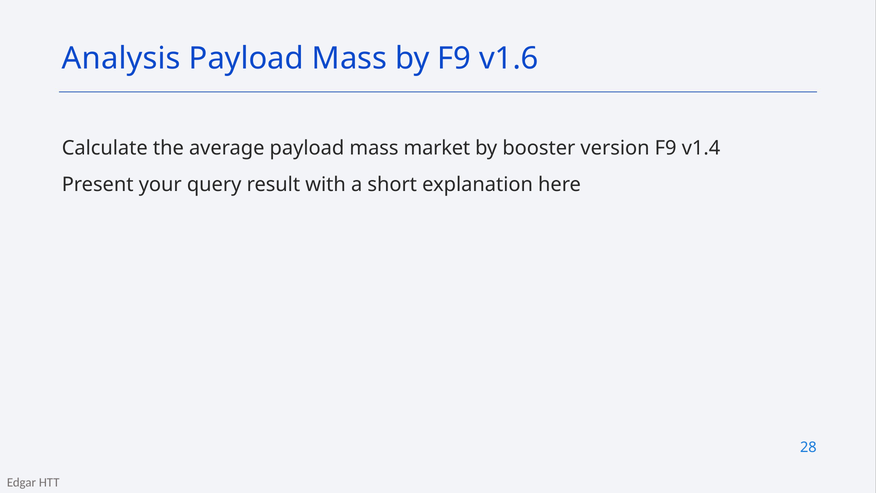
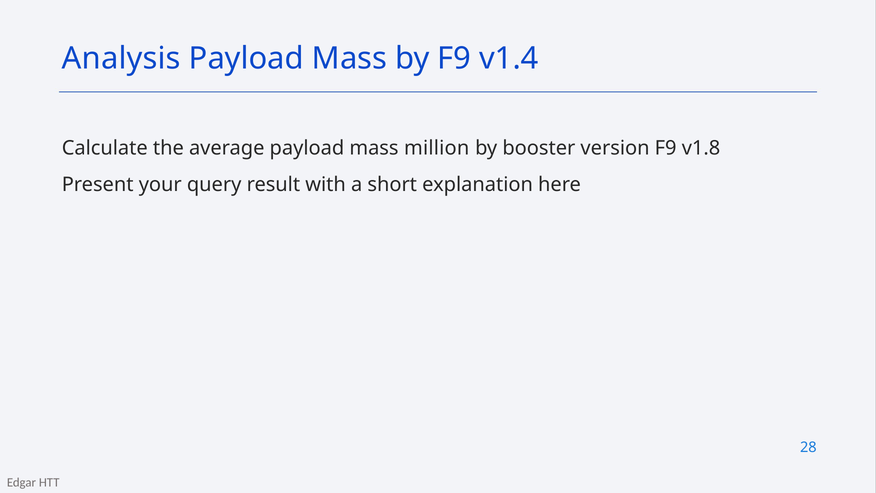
v1.6: v1.6 -> v1.4 (509, 59)
market: market -> million (437, 148)
v1.4: v1.4 -> v1.8 (701, 148)
